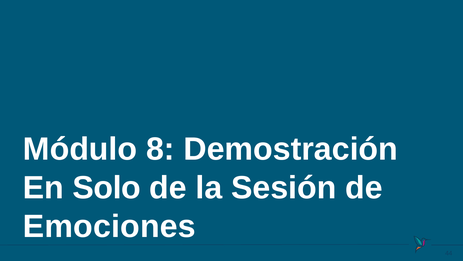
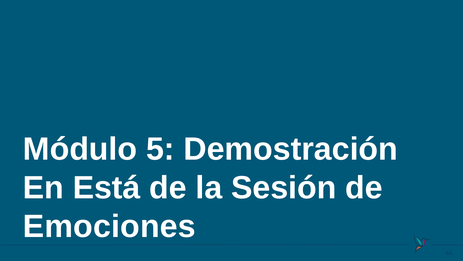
8: 8 -> 5 (160, 149)
Solo: Solo -> Está (107, 188)
